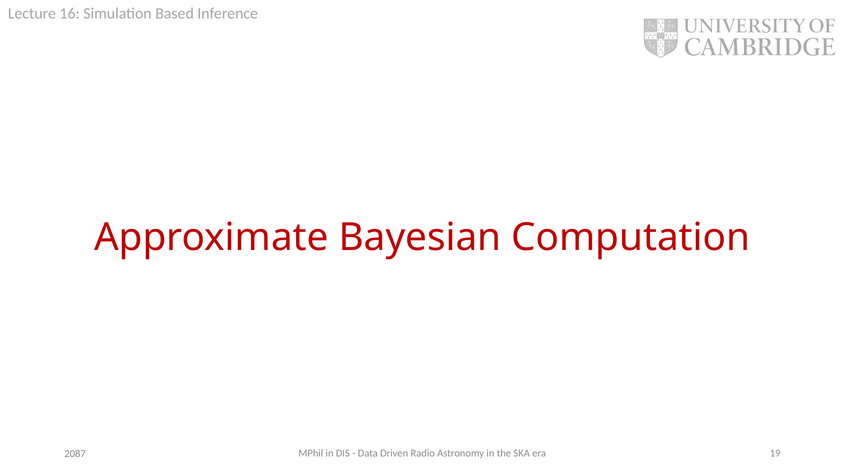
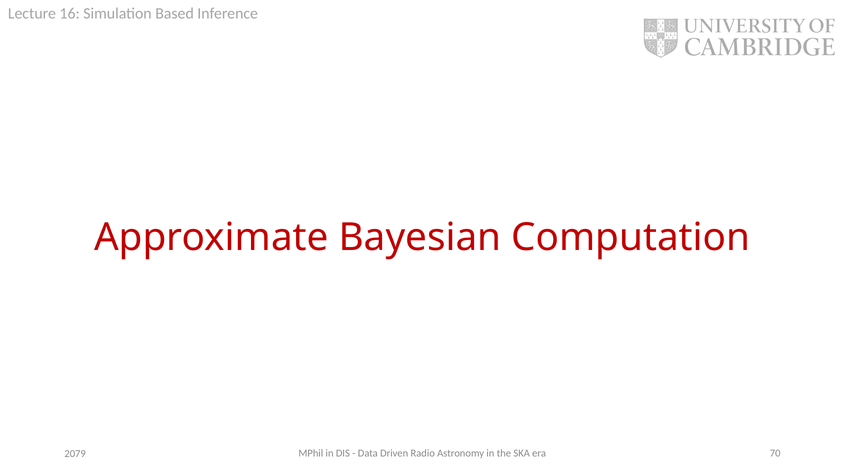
19: 19 -> 70 (775, 454)
2087: 2087 -> 2079 (75, 454)
